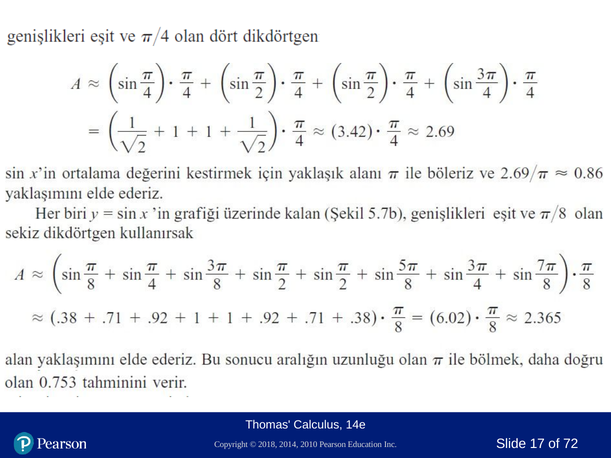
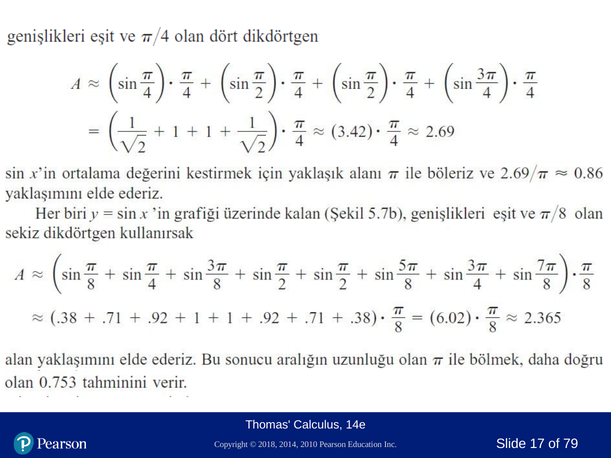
72: 72 -> 79 (571, 444)
